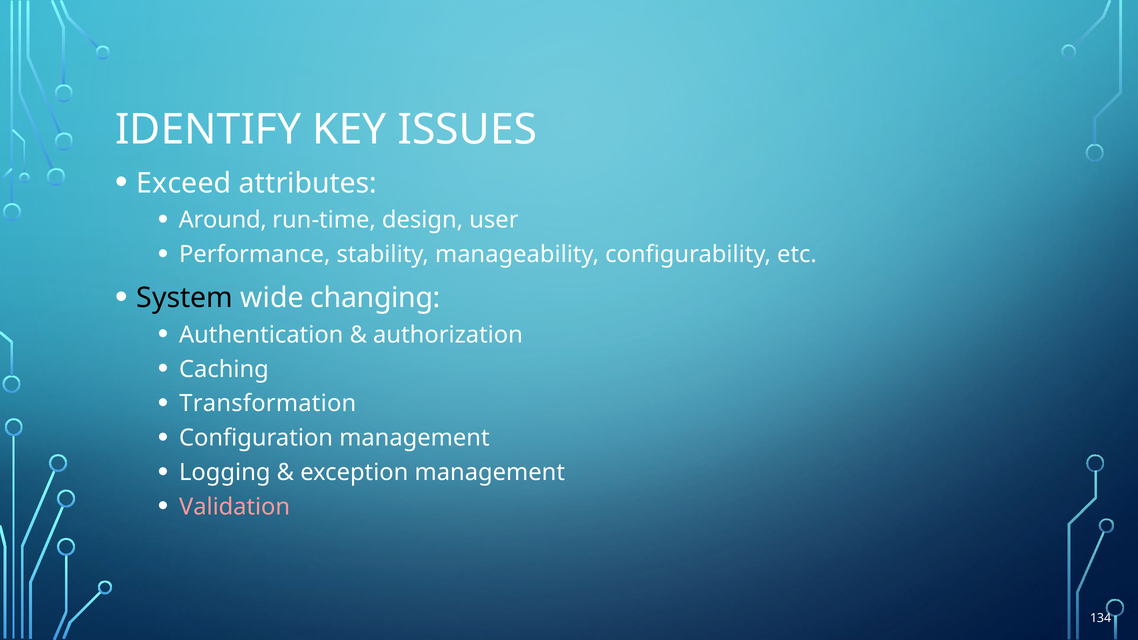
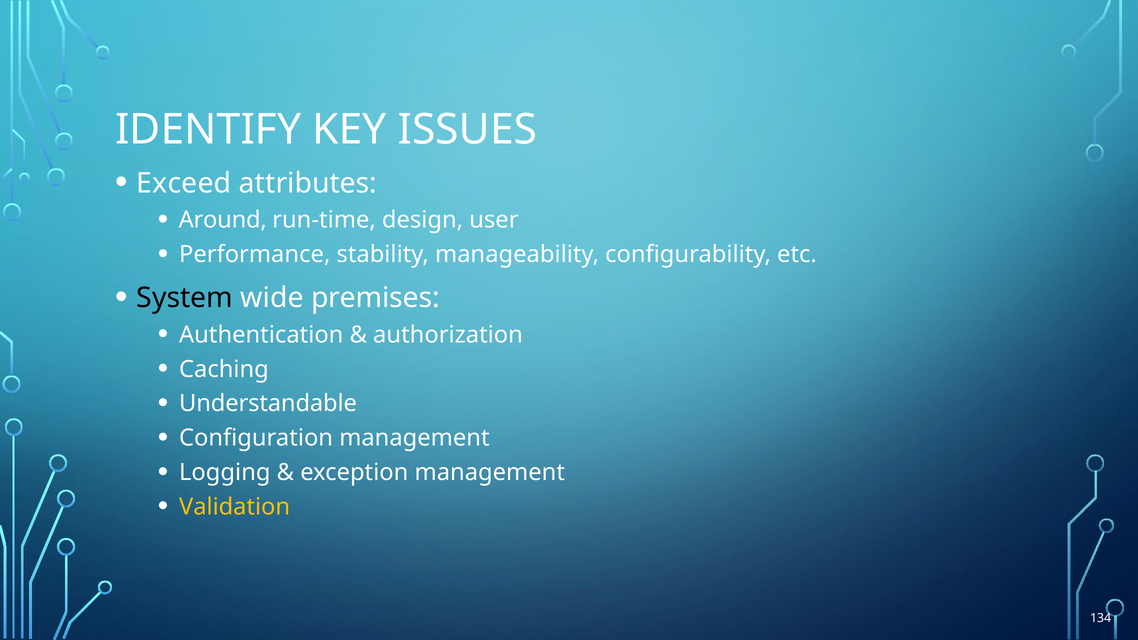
changing: changing -> premises (375, 298)
Transformation: Transformation -> Understandable (268, 404)
Validation colour: pink -> yellow (235, 507)
